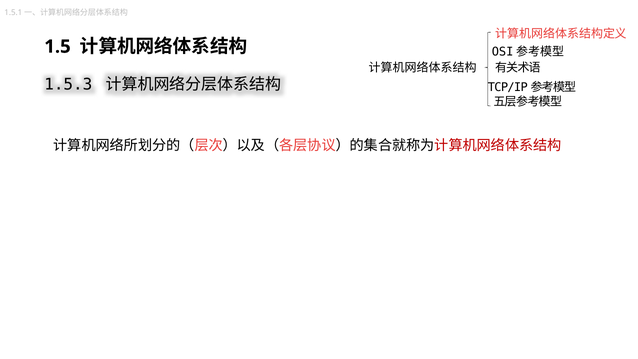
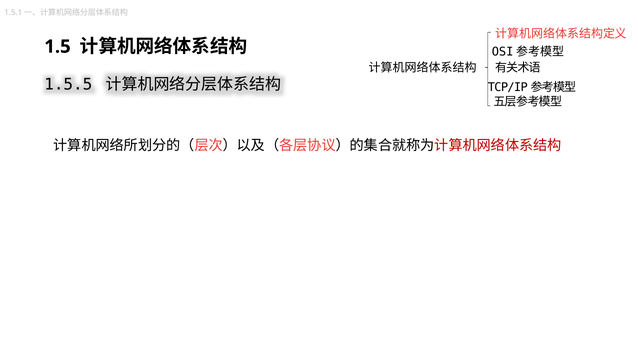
1.5.3: 1.5.3 -> 1.5.5 (68, 84)
